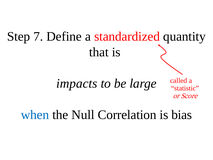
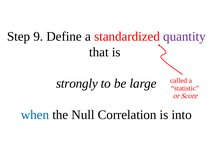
7: 7 -> 9 (38, 36)
quantity colour: black -> purple (184, 36)
impacts: impacts -> strongly (77, 83)
bias: bias -> into (182, 115)
